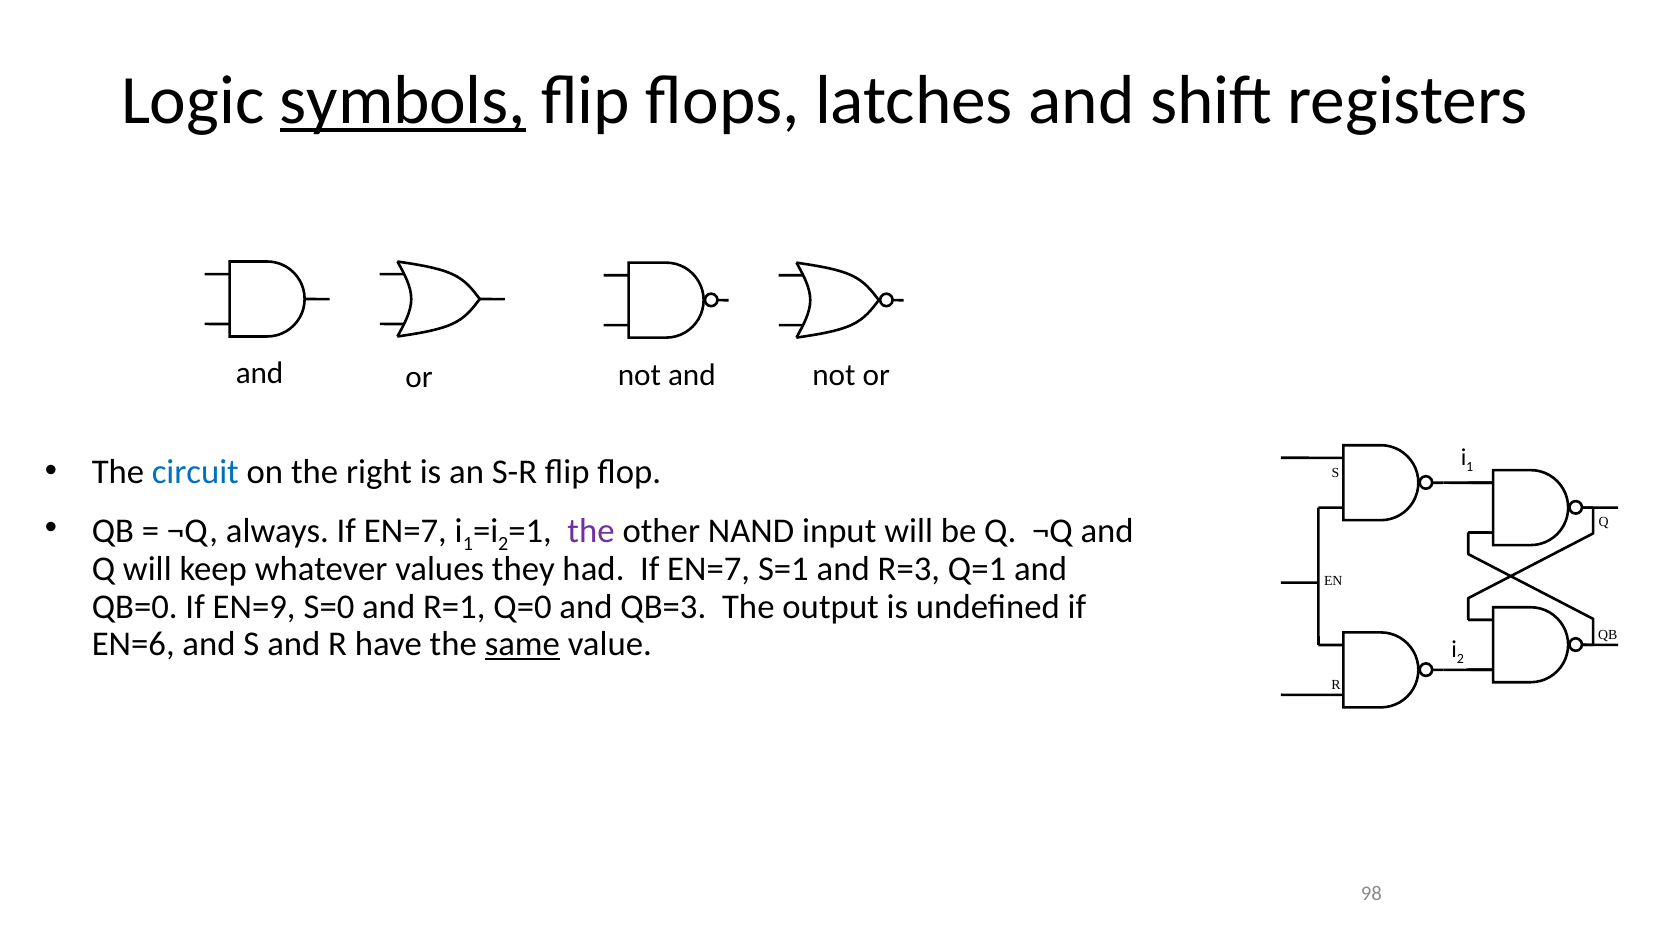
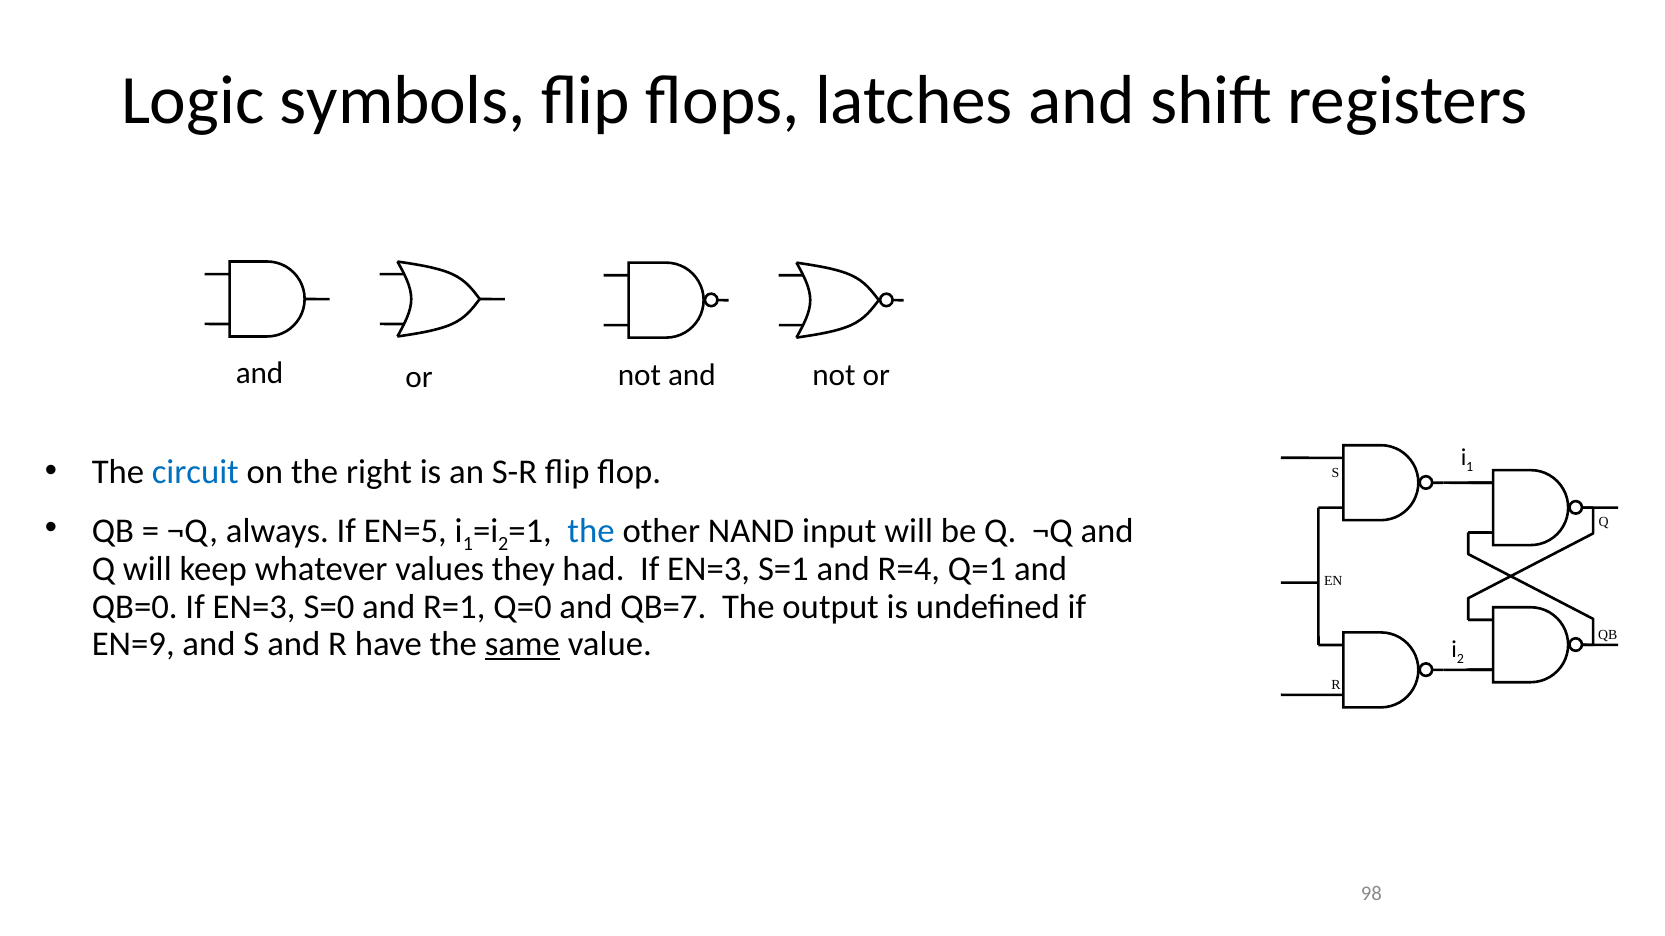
symbols underline: present -> none (403, 100)
always If EN=7: EN=7 -> EN=5 (405, 531)
the colour: purple -> blue (591, 531)
had If EN=7: EN=7 -> EN=3 (709, 570)
R=3: R=3 -> R=4 (909, 570)
QB=0 If EN=9: EN=9 -> EN=3 (254, 607)
QB=3: QB=3 -> QB=7 (663, 607)
EN=6: EN=6 -> EN=9 (133, 644)
